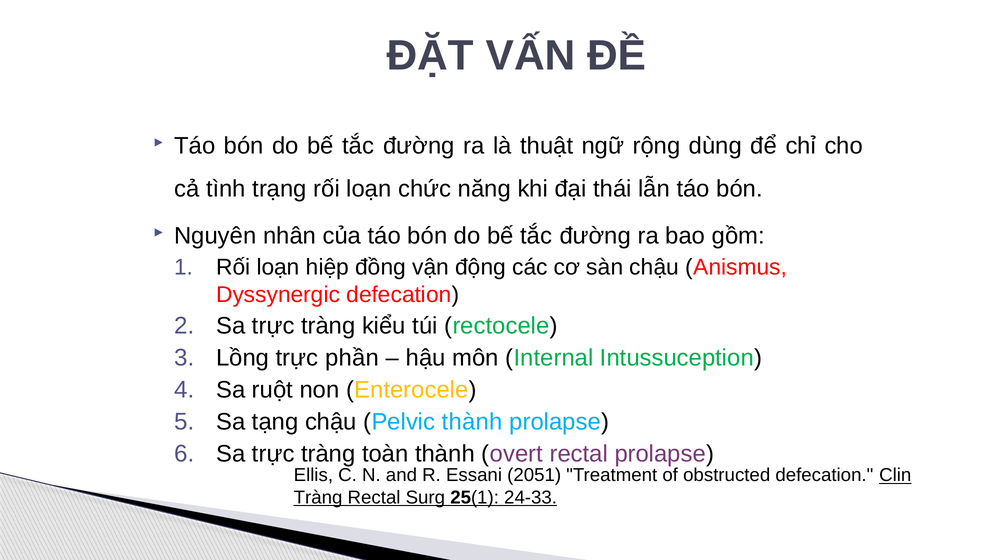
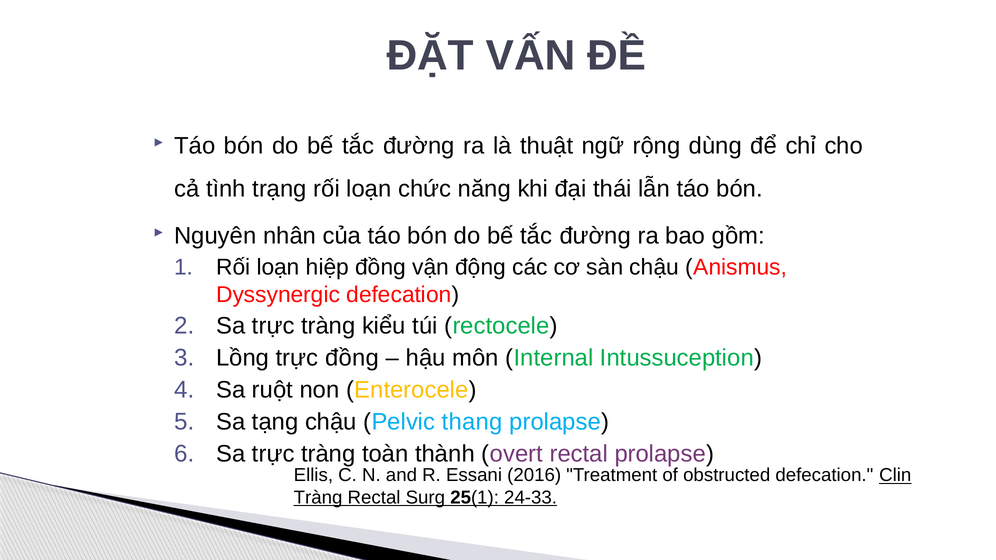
trực phần: phần -> đồng (352, 358)
Pelvic thành: thành -> thang (472, 422)
2051: 2051 -> 2016 (534, 475)
